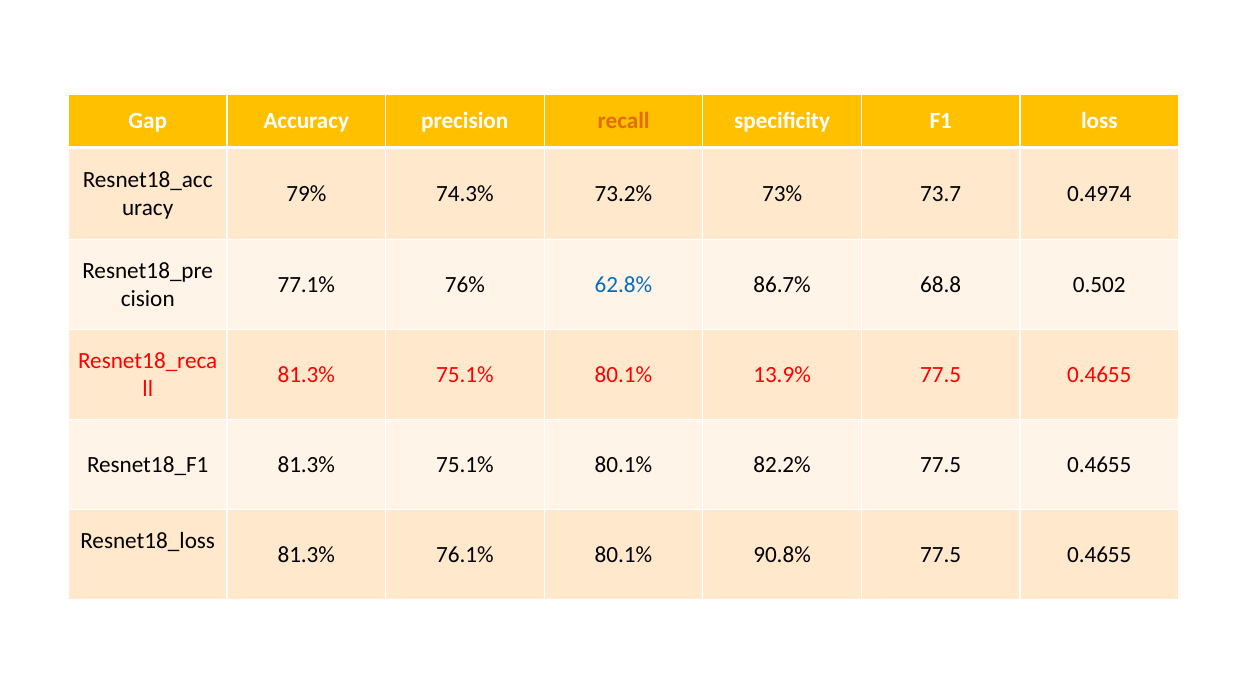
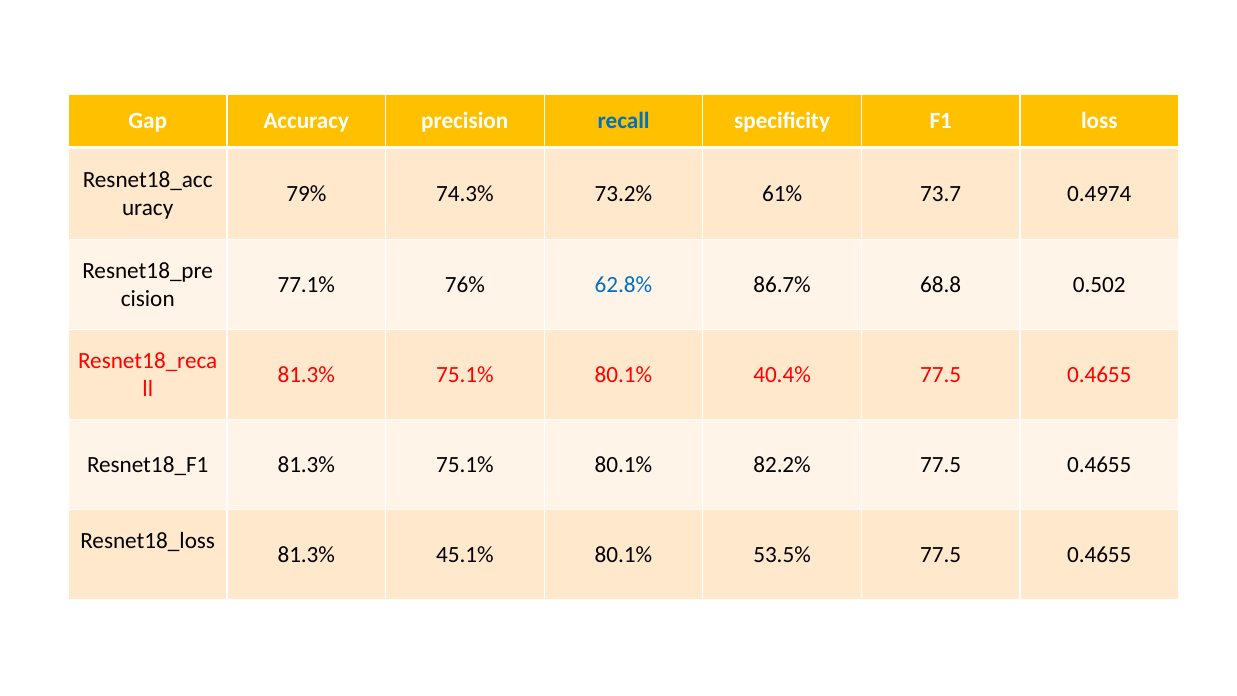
recall colour: orange -> blue (624, 121)
73%: 73% -> 61% (782, 194)
13.9%: 13.9% -> 40.4% (782, 374)
76.1%: 76.1% -> 45.1% (465, 554)
90.8%: 90.8% -> 53.5% (782, 554)
